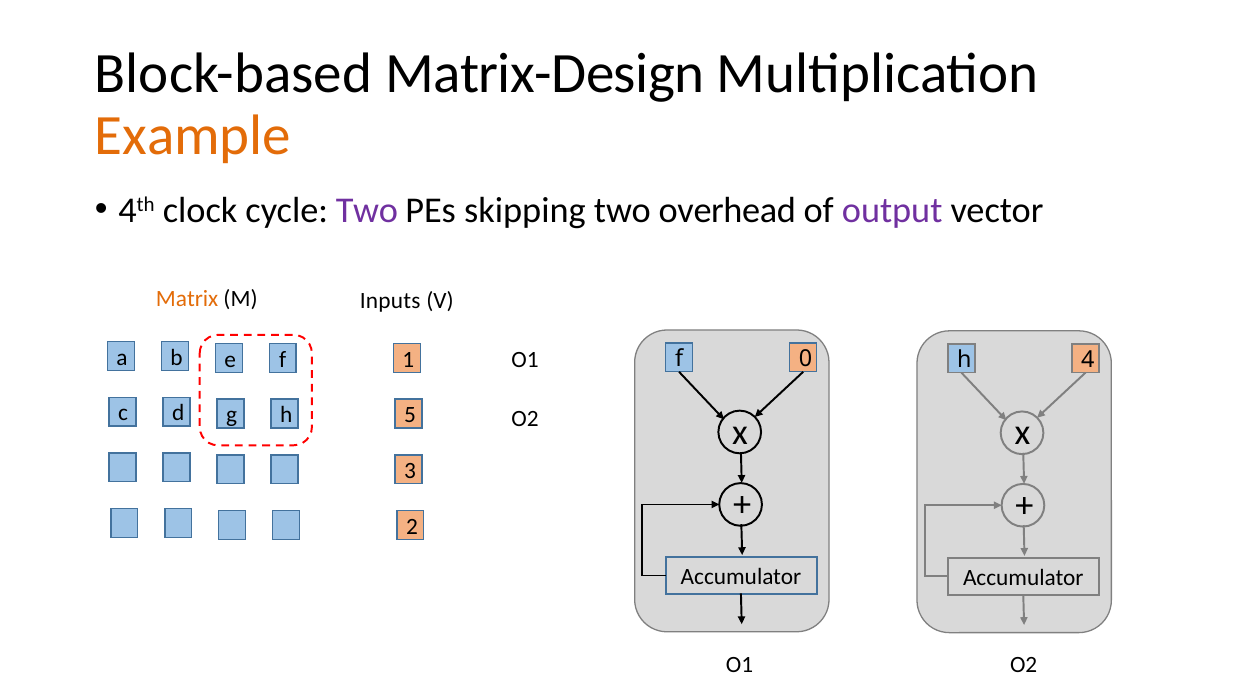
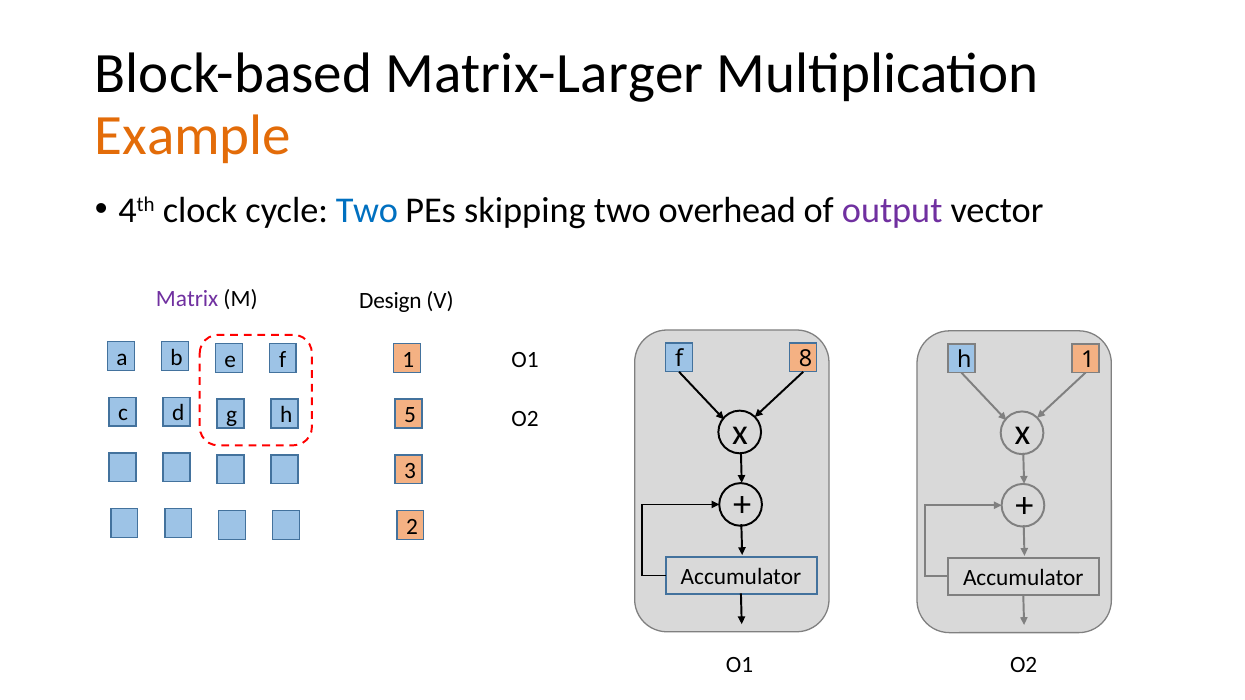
Matrix-Design: Matrix-Design -> Matrix-Larger (544, 74)
Two colour: purple -> blue (367, 210)
Matrix colour: orange -> purple (187, 299)
Inputs: Inputs -> Design (390, 301)
0: 0 -> 8 (806, 359)
4: 4 -> 1 (1088, 360)
